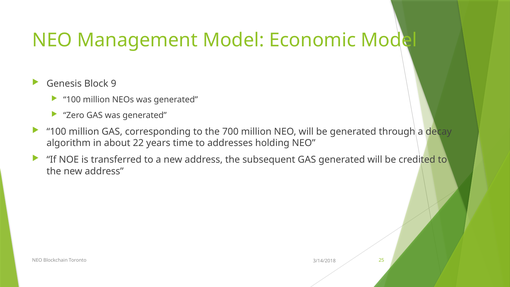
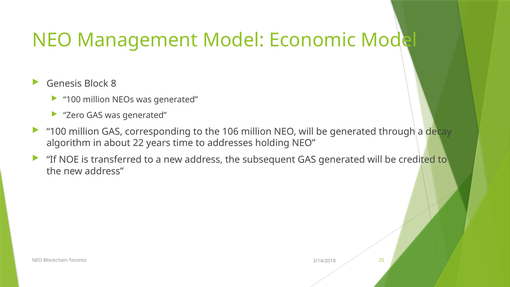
9: 9 -> 8 (114, 84)
700: 700 -> 106 (230, 132)
